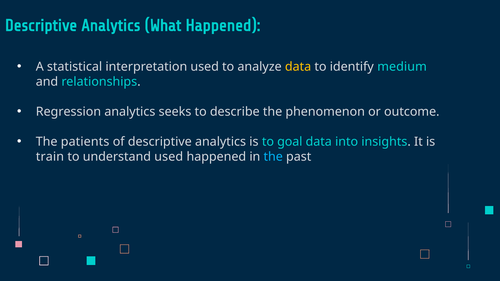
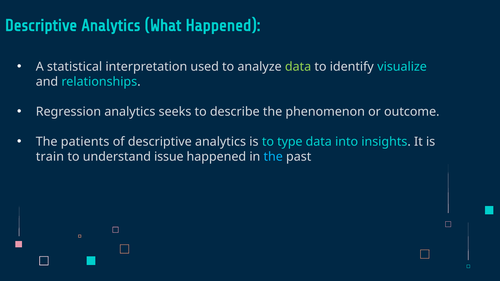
data colour: yellow -> light green (298, 67)
medium: medium -> visualize (402, 67)
goal: goal -> type (290, 142)
understand used: used -> issue (169, 157)
